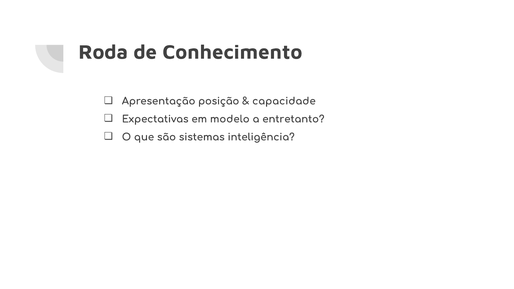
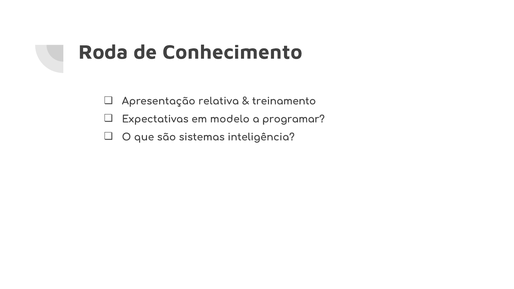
posição: posição -> relativa (219, 101)
capacidade: capacidade -> treinamento (284, 101)
entretanto: entretanto -> programar (293, 119)
